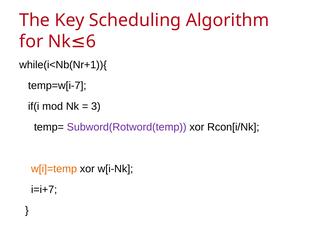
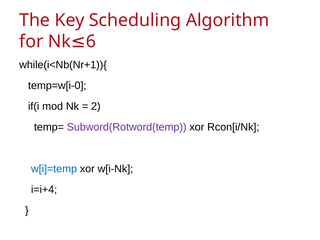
temp=w[i-7: temp=w[i-7 -> temp=w[i-0 (57, 86)
3: 3 -> 2 (96, 106)
w[i]=temp colour: orange -> blue (54, 169)
i=i+7: i=i+7 -> i=i+4 (44, 190)
